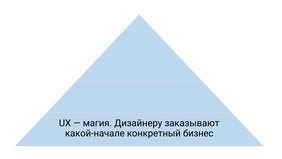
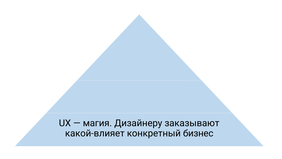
какой-начале: какой-начале -> какой-влияет (95, 133)
